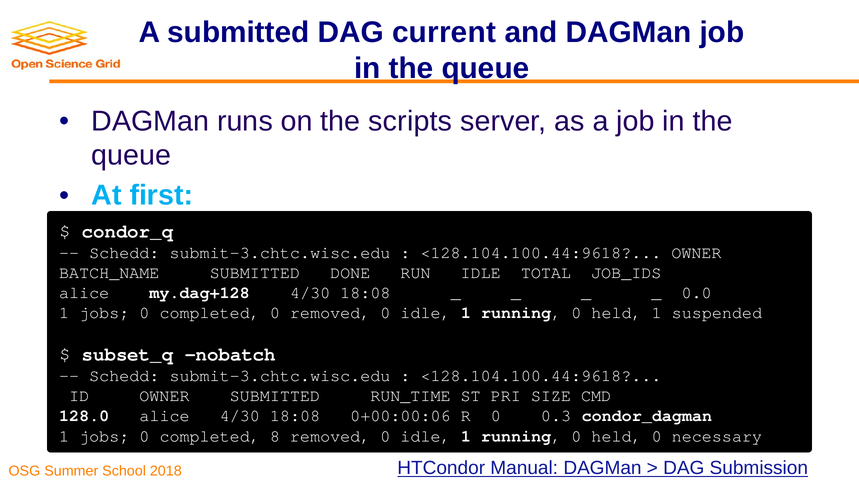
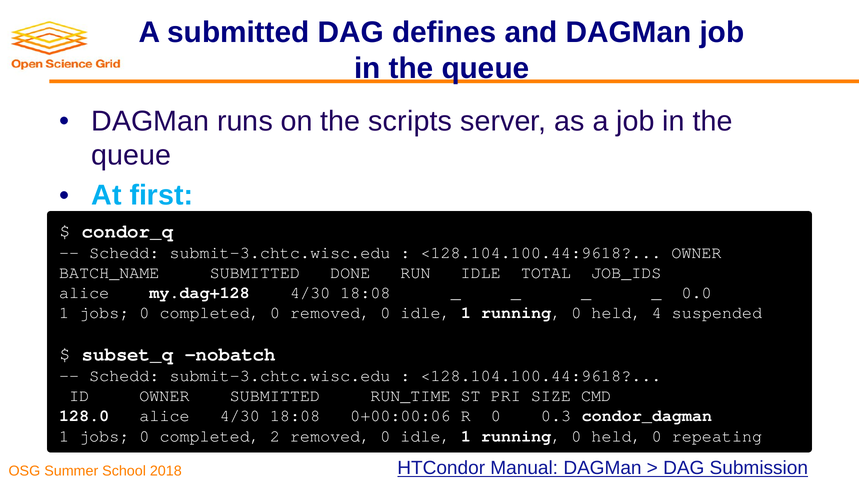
current: current -> defines (444, 32)
held 1: 1 -> 4 (657, 313)
8: 8 -> 2 (275, 436)
necessary: necessary -> repeating (717, 436)
